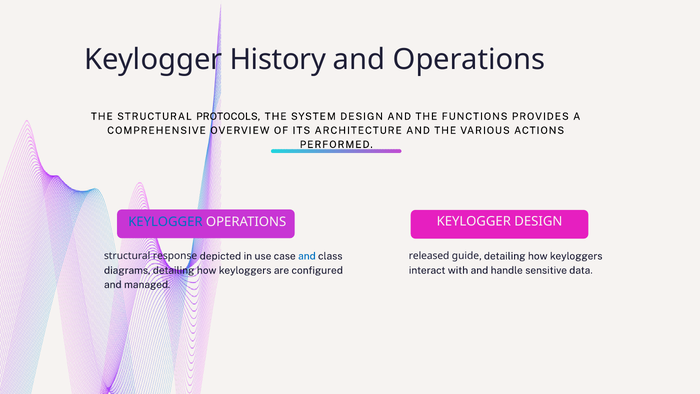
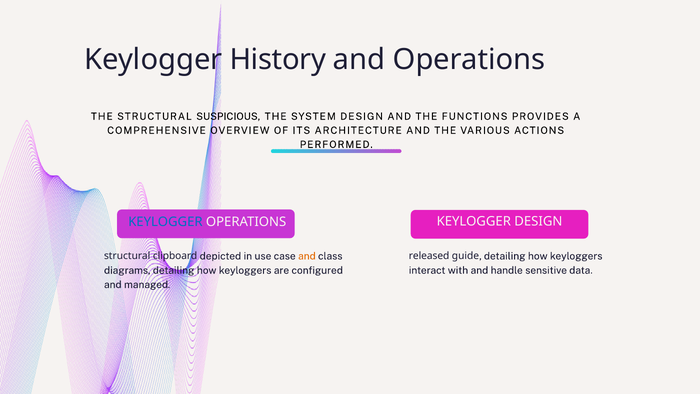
PROTOCOLS: PROTOCOLS -> SUSPICIOUS (228, 116)
response: response -> clipboard (175, 256)
and colour: blue -> orange (307, 256)
